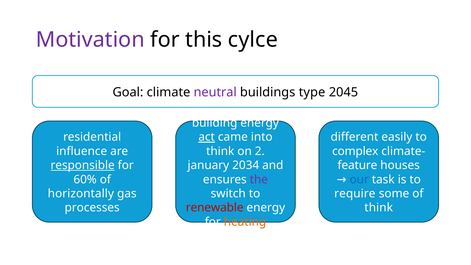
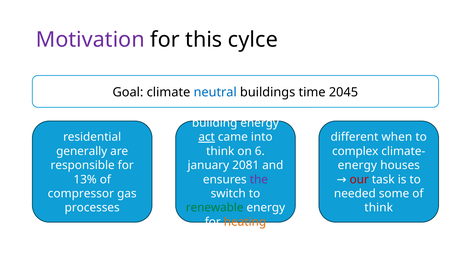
neutral colour: purple -> blue (215, 92)
type: type -> time (312, 92)
easily: easily -> when (397, 137)
influence: influence -> generally (82, 151)
2: 2 -> 6 (260, 151)
responsible underline: present -> none (83, 165)
2034: 2034 -> 2081 (246, 165)
feature: feature -> energy (357, 165)
our colour: blue -> red (359, 179)
60%: 60% -> 13% (85, 179)
horizontally: horizontally -> compressor (81, 194)
require: require -> needed (355, 194)
renewable colour: red -> green (215, 208)
